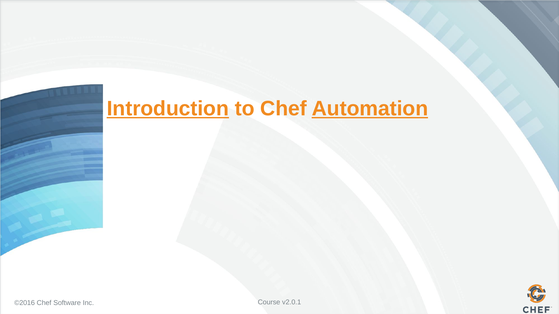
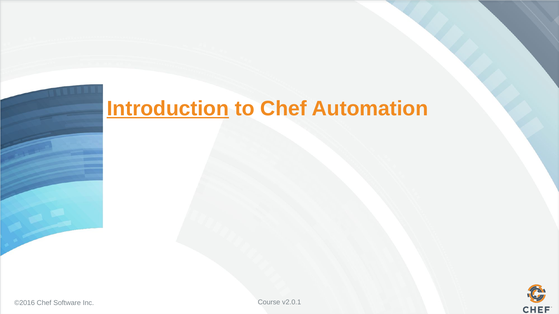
Automation underline: present -> none (370, 109)
